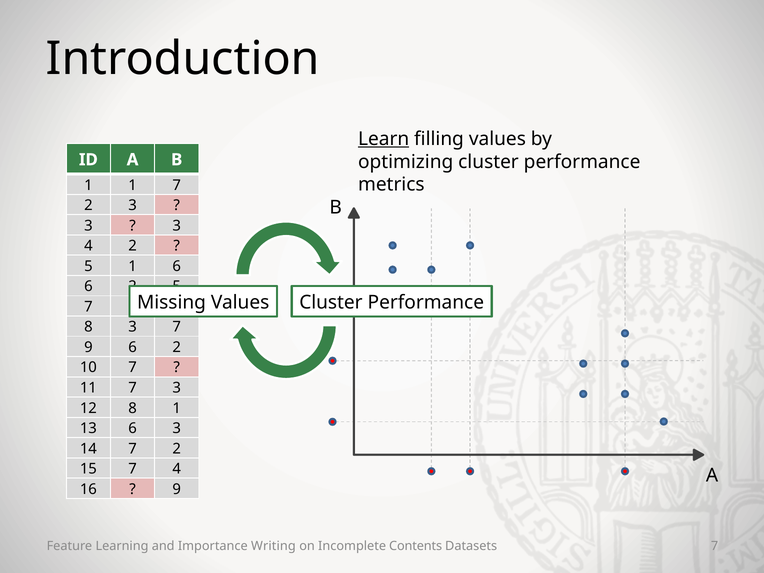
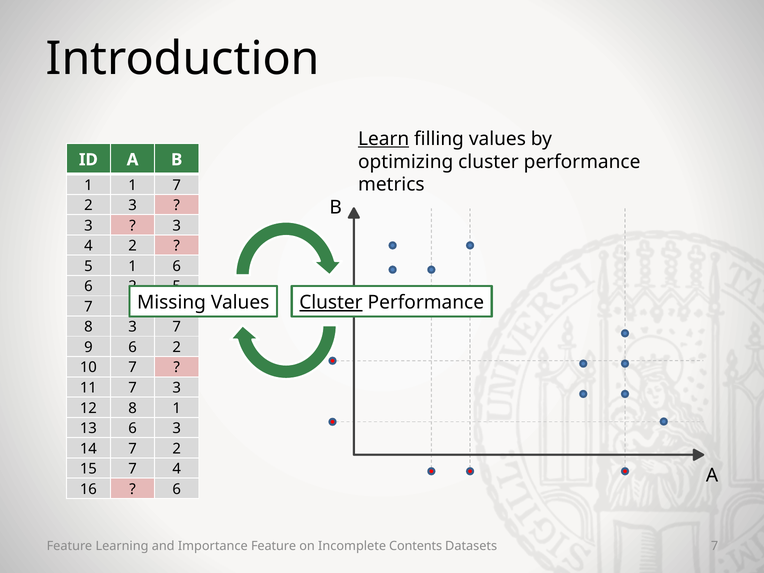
Cluster underline: none -> present (331, 303)
9: 9 -> 6 (177, 489)
Importance Writing: Writing -> Feature (274, 546)
